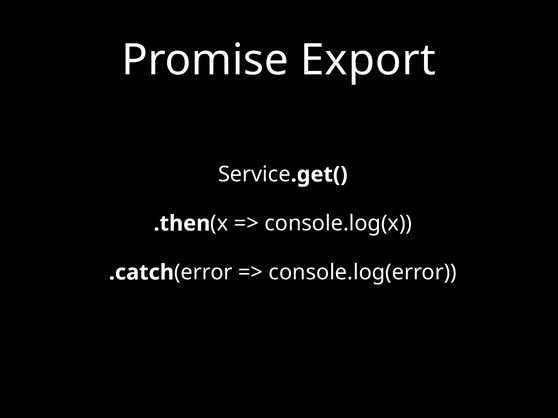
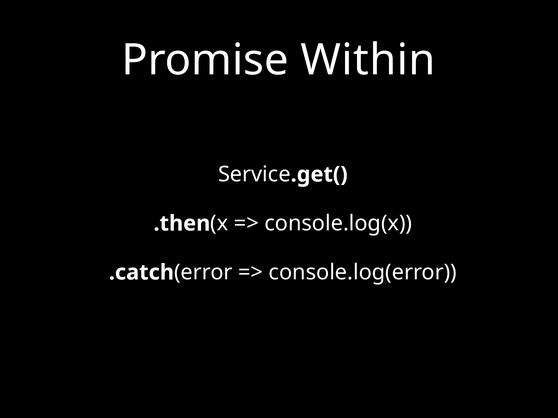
Export: Export -> Within (368, 60)
